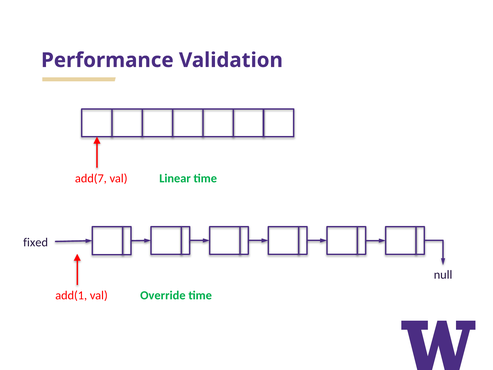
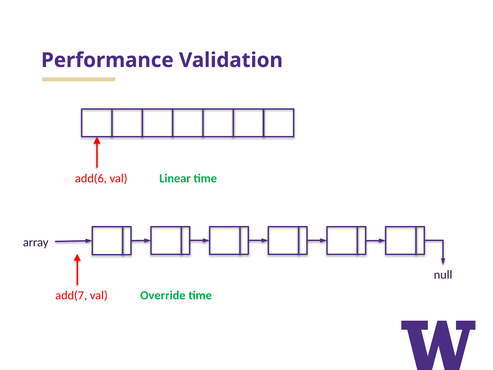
add(7: add(7 -> add(6 (91, 178)
fixed: fixed -> array (36, 242)
add(1: add(1 -> add(7 (71, 295)
